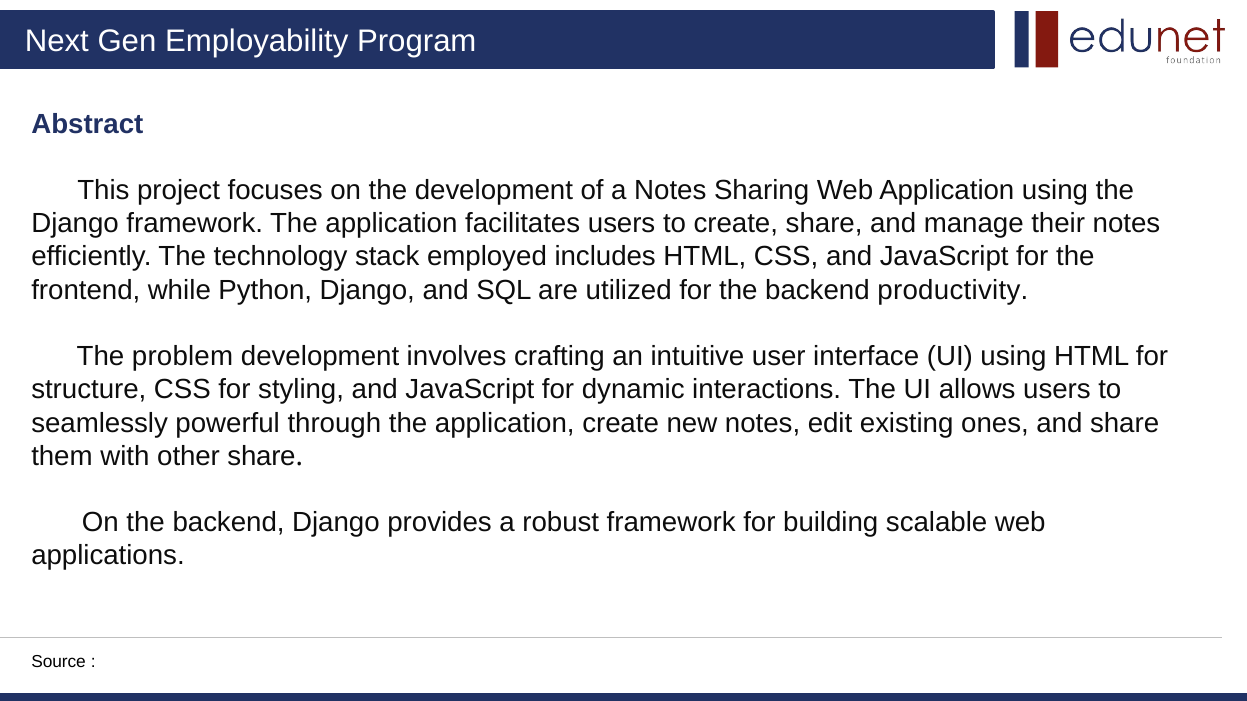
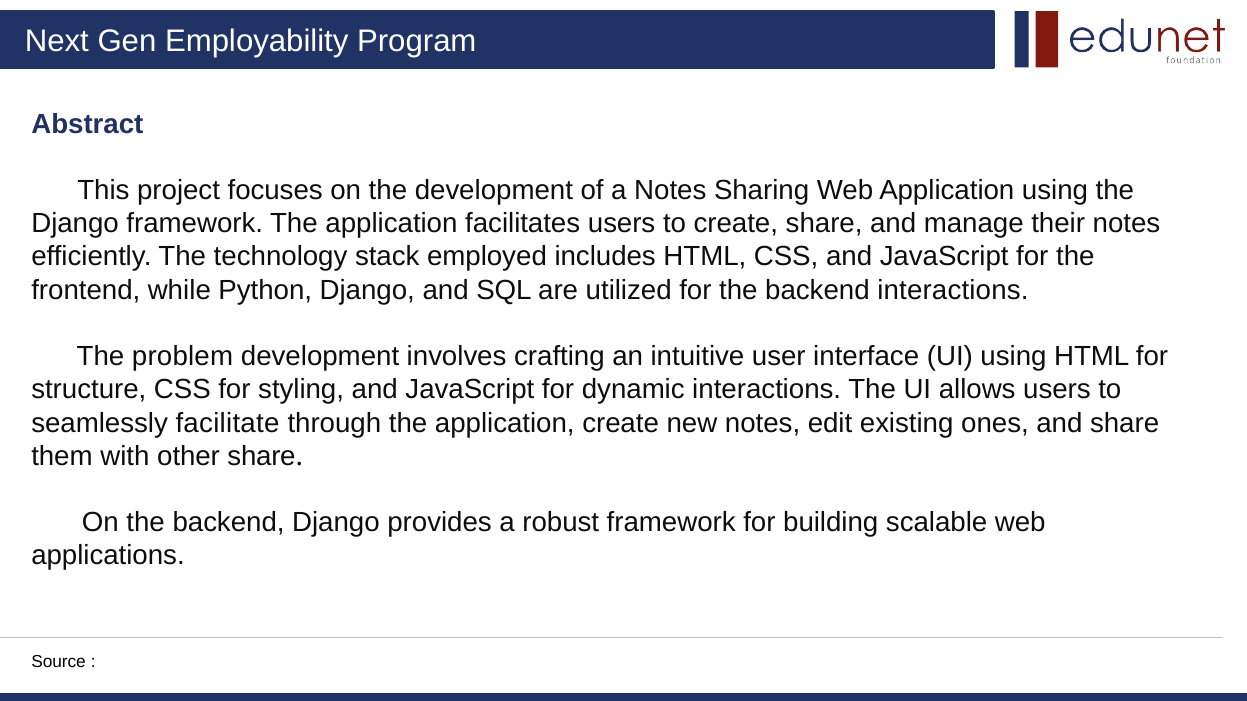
backend productivity: productivity -> interactions (953, 290)
powerful: powerful -> facilitate (228, 423)
